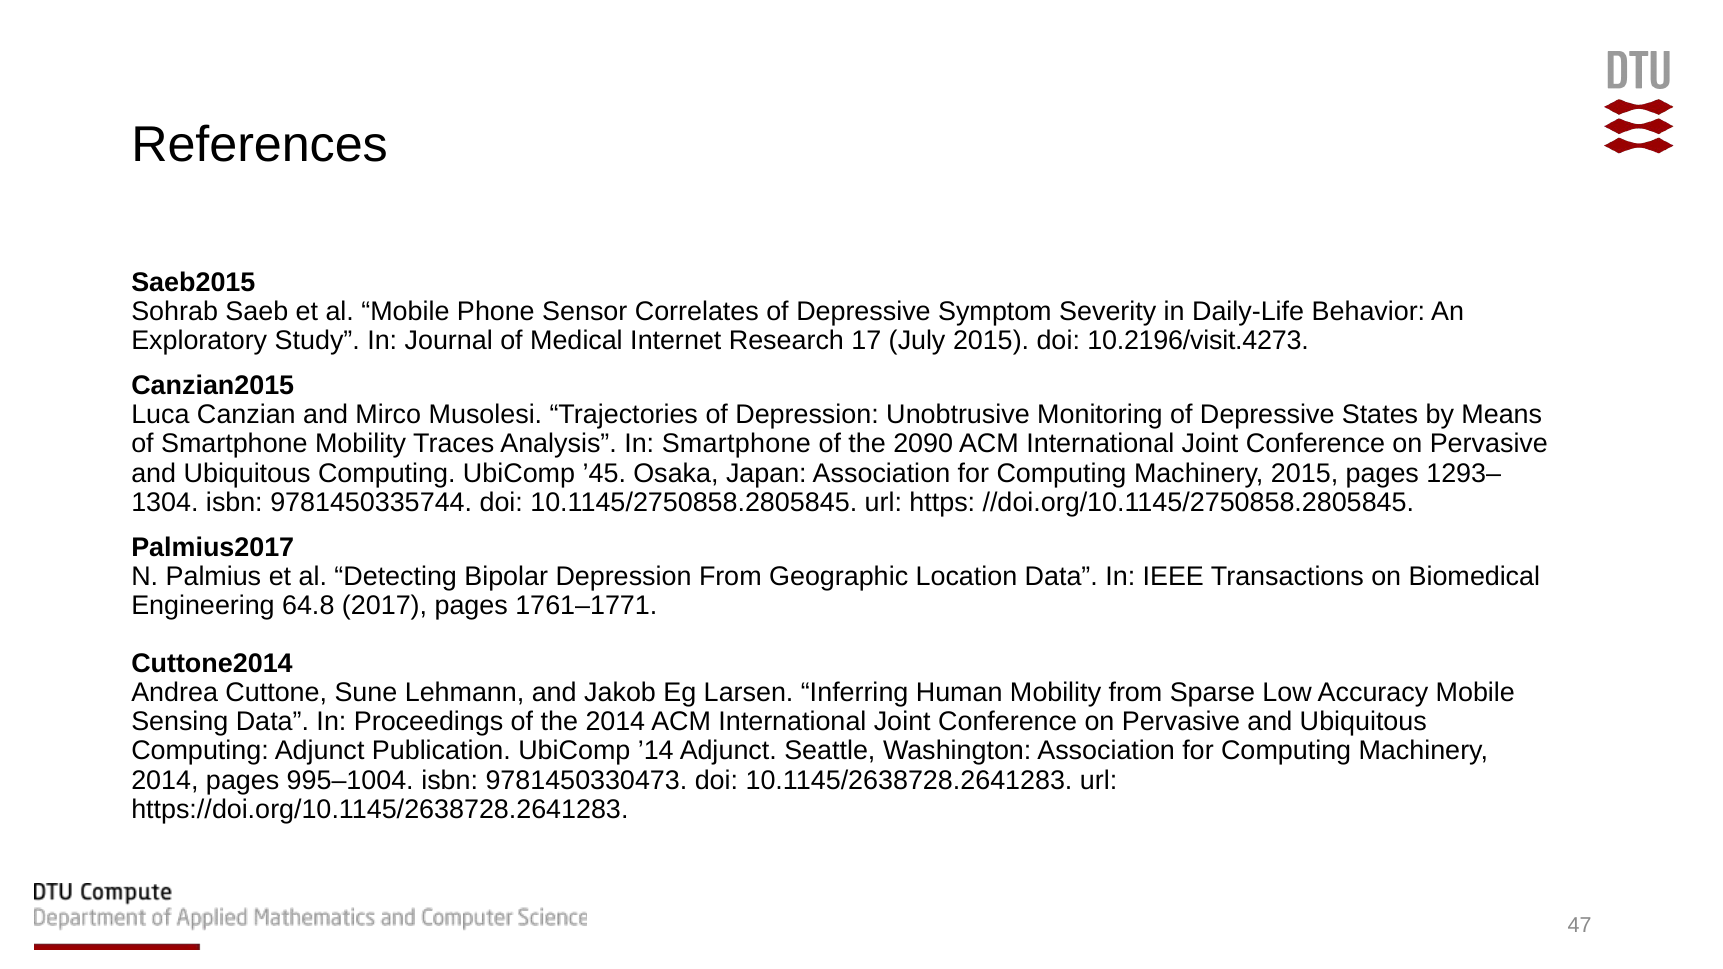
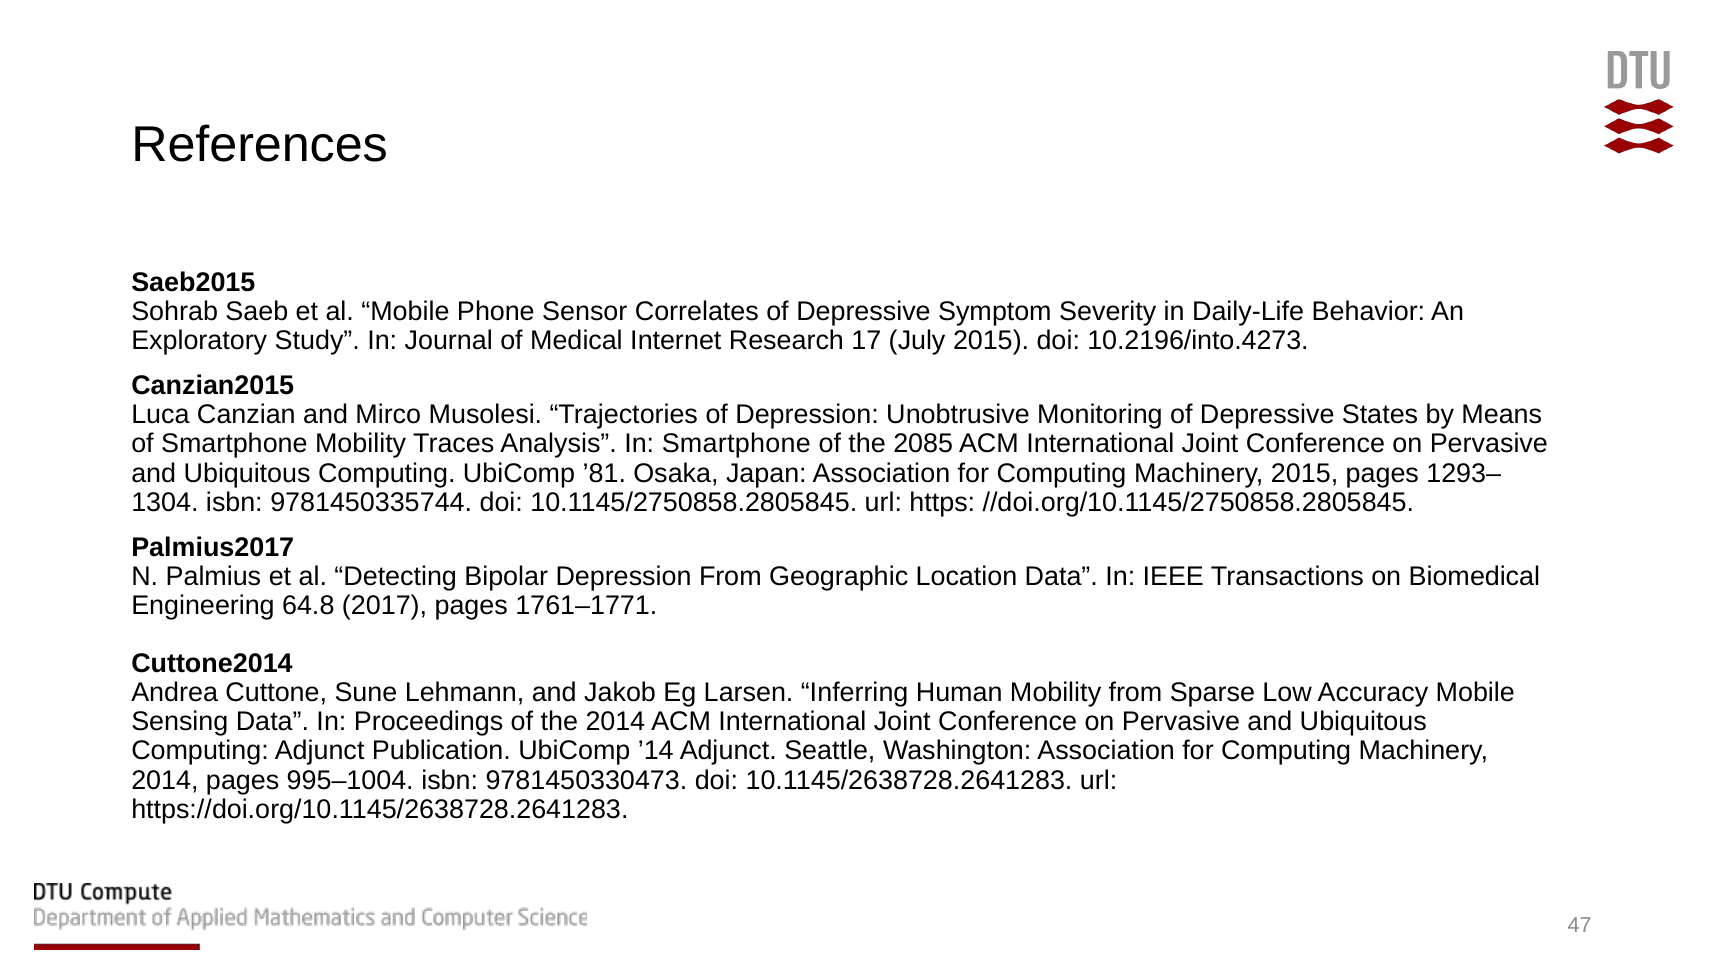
10.2196/visit.4273: 10.2196/visit.4273 -> 10.2196/into.4273 (1198, 341)
2090: 2090 -> 2085 (923, 444)
’45: ’45 -> ’81 (604, 473)
